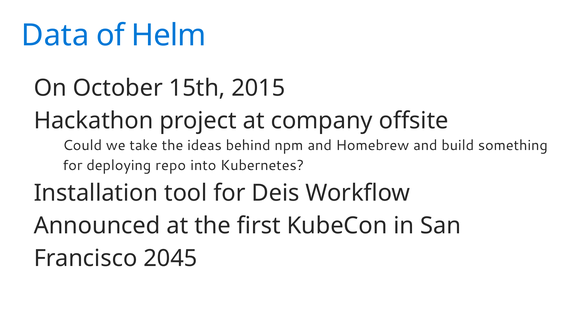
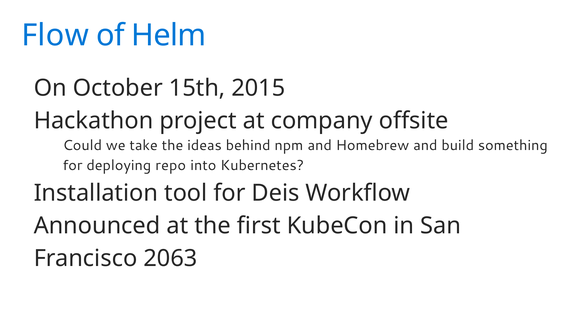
Data: Data -> Flow (55, 36)
2045: 2045 -> 2063 (170, 258)
